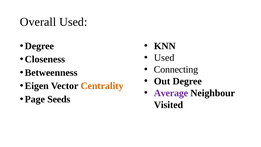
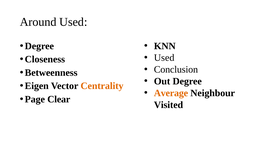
Overall: Overall -> Around (38, 22)
Connecting: Connecting -> Conclusion (176, 69)
Average colour: purple -> orange (171, 93)
Seeds: Seeds -> Clear (59, 99)
